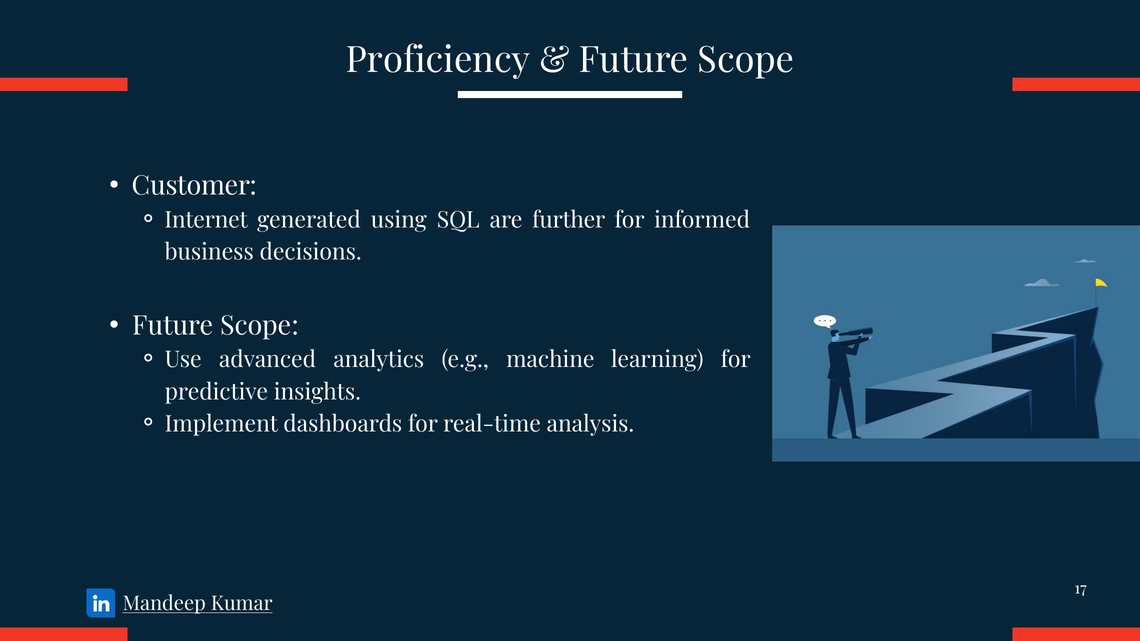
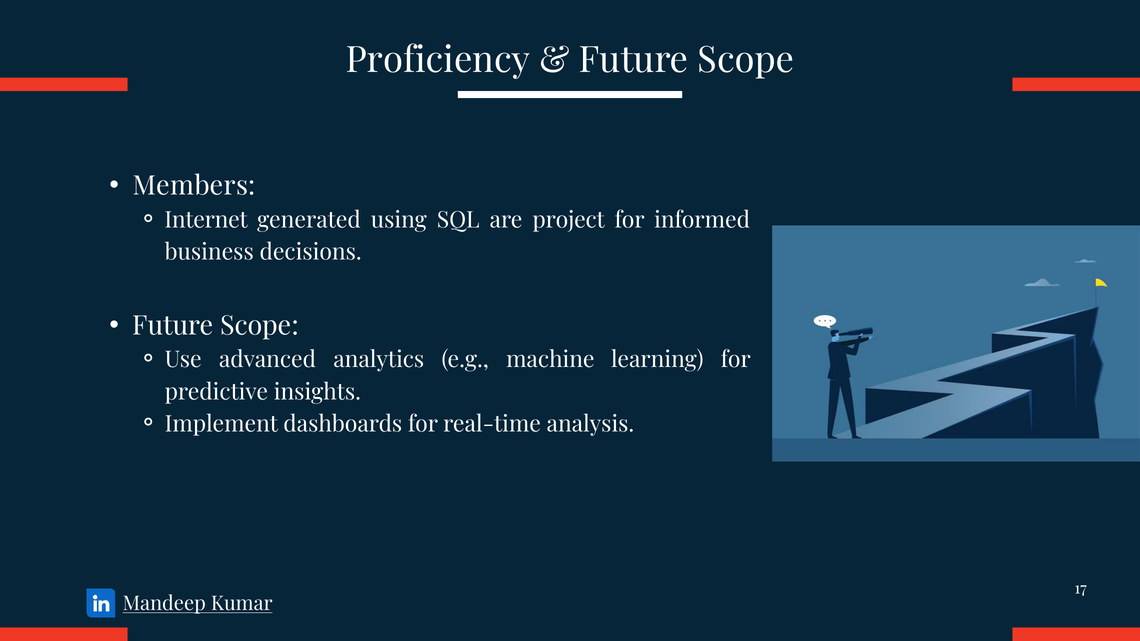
Customer: Customer -> Members (194, 186)
further: further -> project (569, 220)
